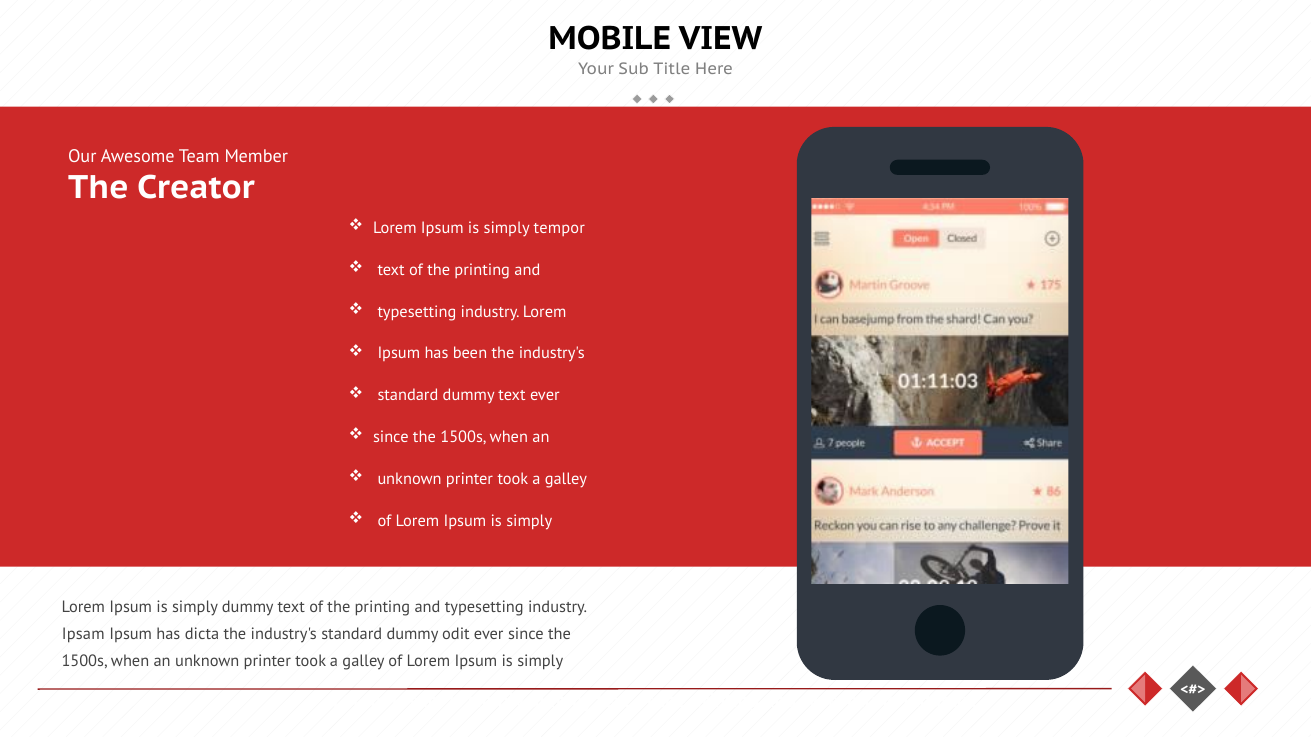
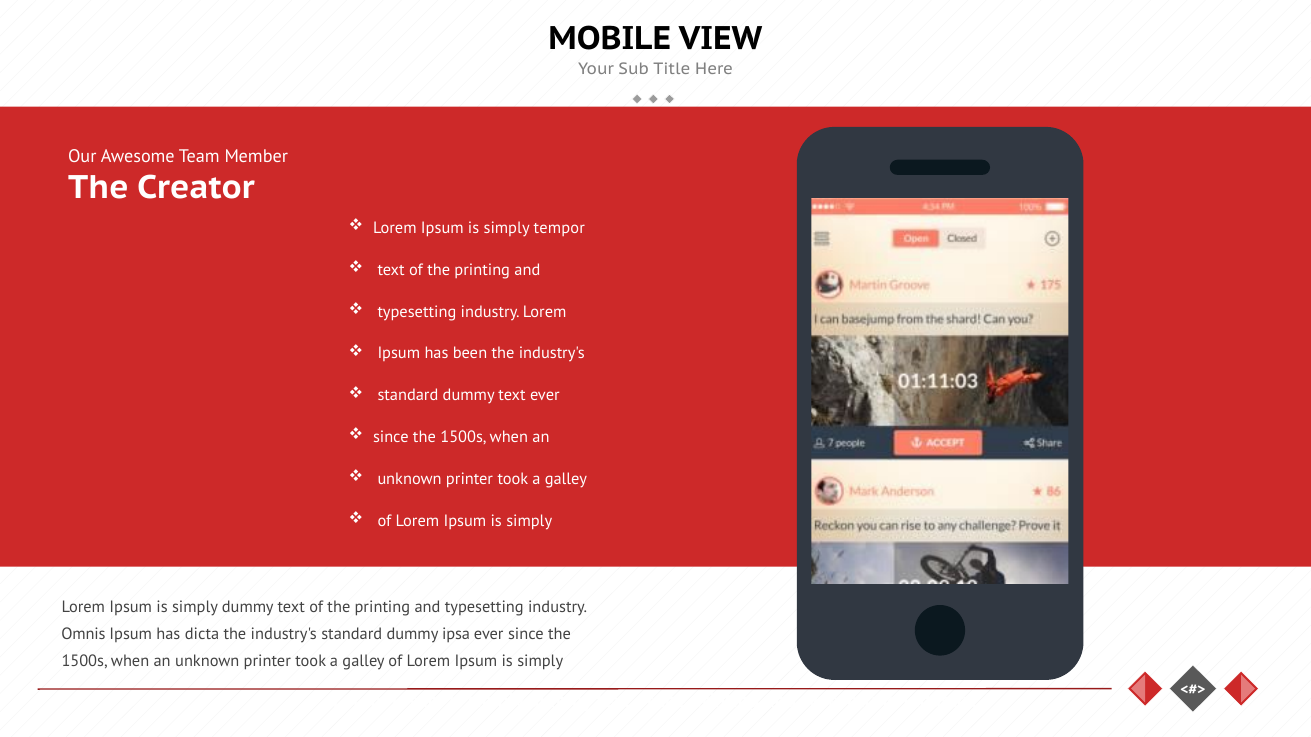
Ipsam: Ipsam -> Omnis (83, 634)
odit: odit -> ipsa (456, 634)
